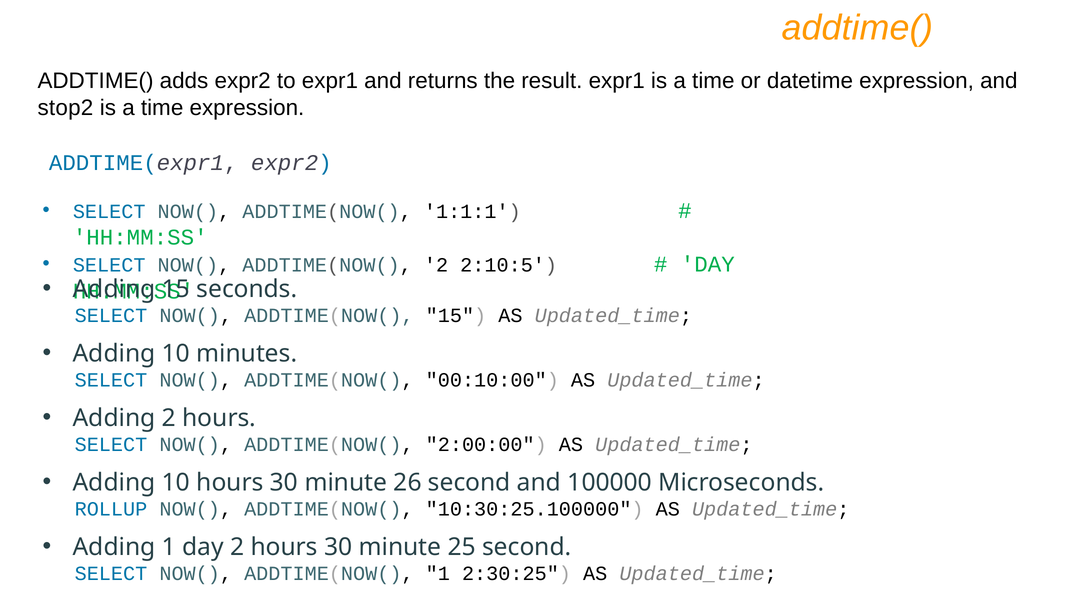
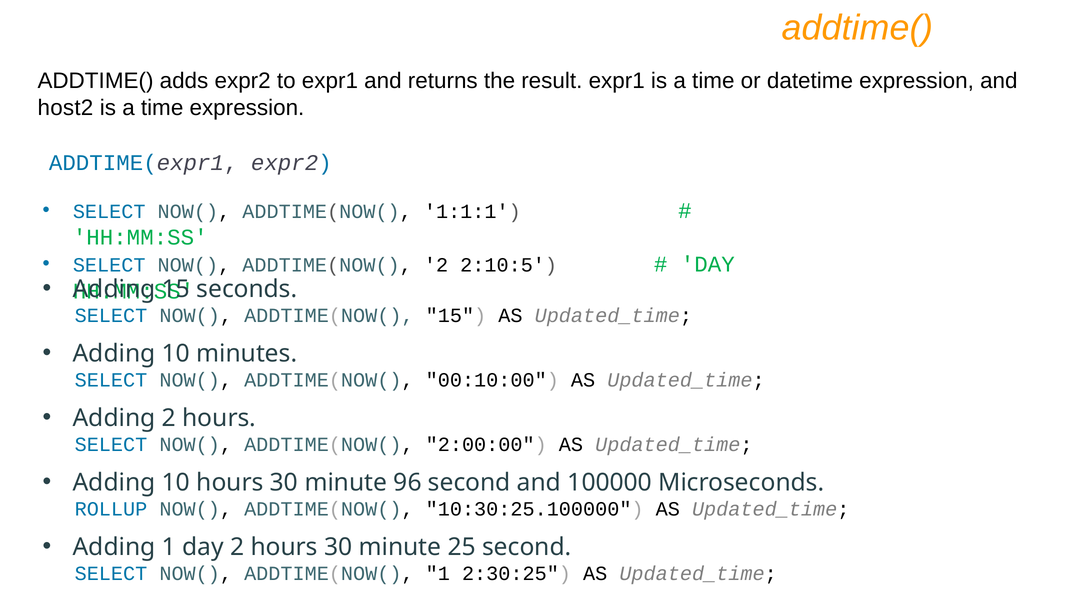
stop2: stop2 -> host2 (65, 108)
26: 26 -> 96 (408, 483)
